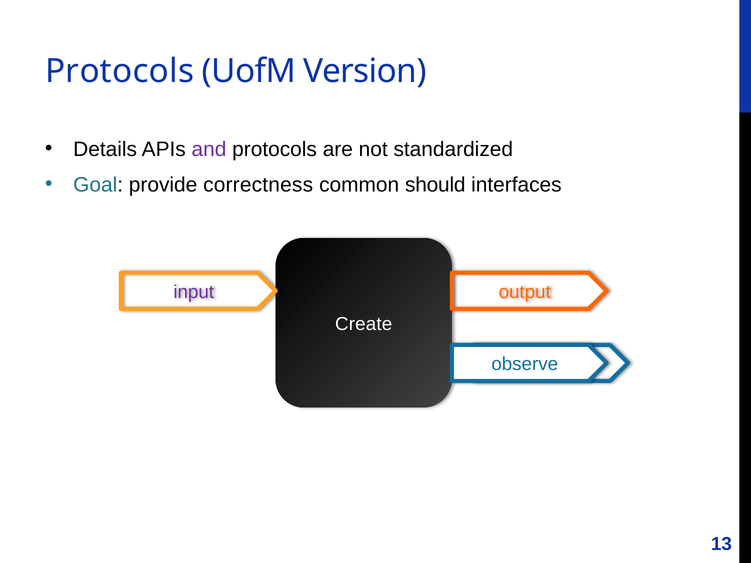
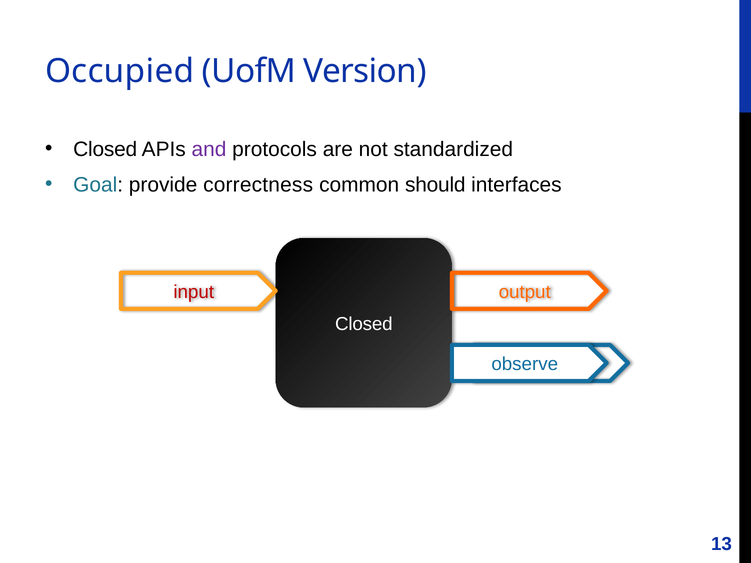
Protocols: Protocols -> Occupied (120, 71)
Details: Details -> Closed (105, 149)
input colour: purple -> red (194, 292)
Create: Create -> Closed (364, 324)
